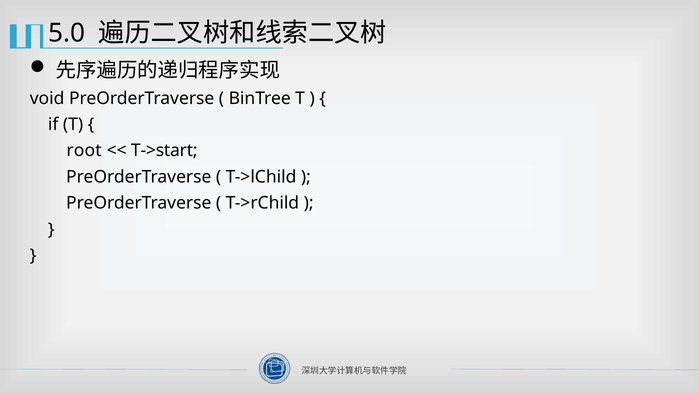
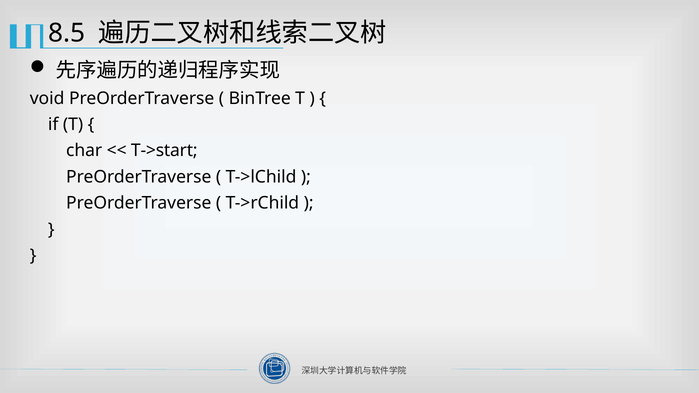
5.0: 5.0 -> 8.5 (67, 33)
root: root -> char (84, 151)
